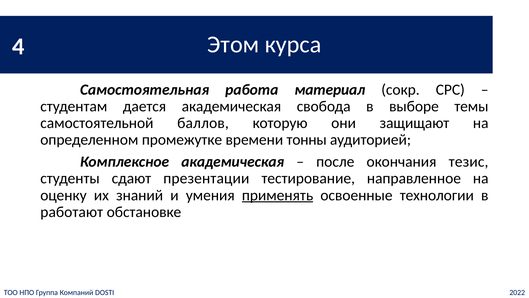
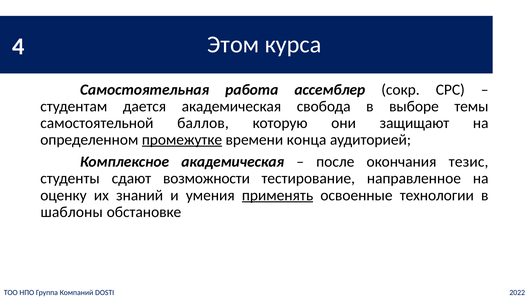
материал: материал -> ассемблер (330, 89)
промежутке underline: none -> present (182, 139)
тонны: тонны -> конца (307, 139)
презентации: презентации -> возможности (206, 178)
работают: работают -> шаблоны (72, 212)
